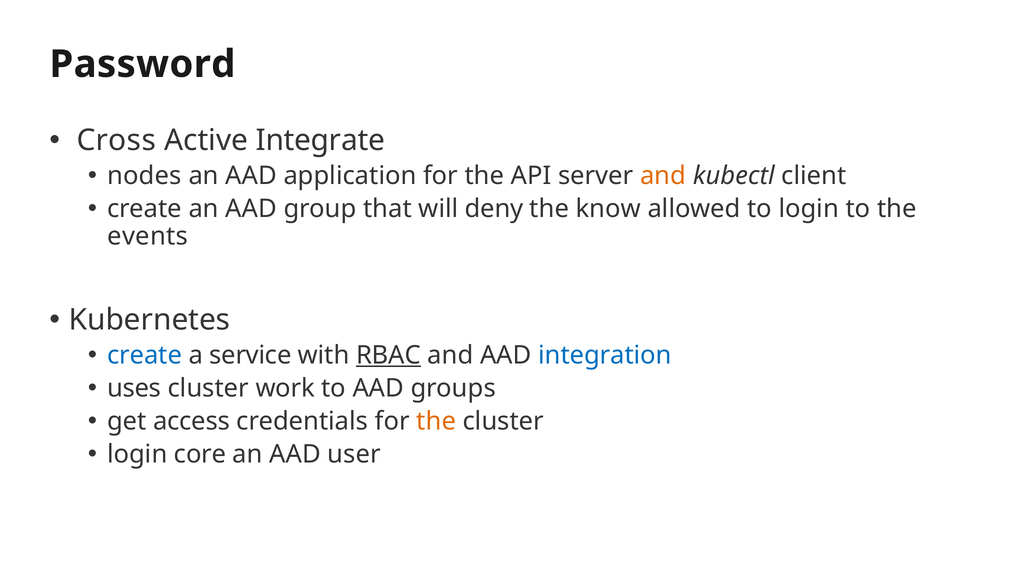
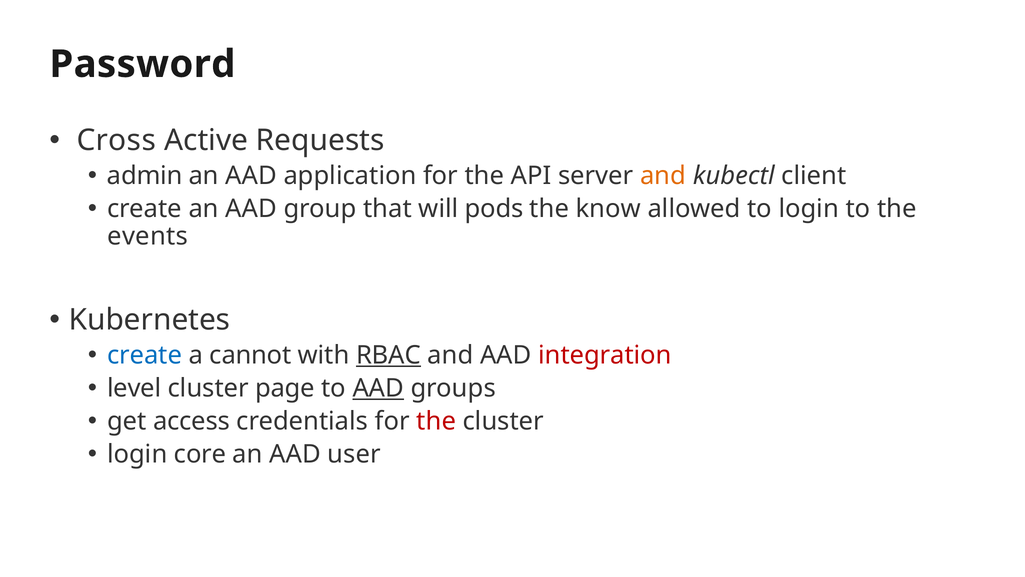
Integrate: Integrate -> Requests (320, 140)
nodes: nodes -> admin (145, 176)
deny: deny -> pods (494, 209)
service: service -> cannot (250, 355)
integration colour: blue -> red (605, 355)
uses: uses -> level (134, 388)
work: work -> page (285, 388)
AAD underline: none -> present (378, 388)
the colour: orange -> red (436, 421)
